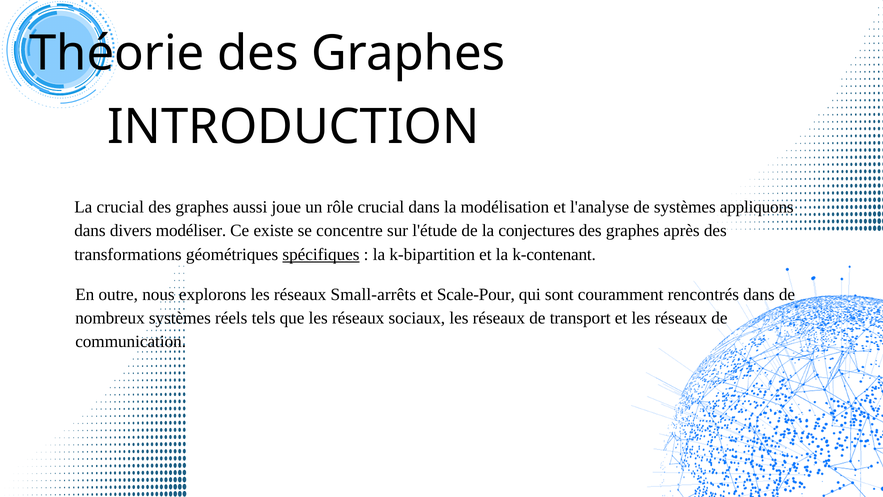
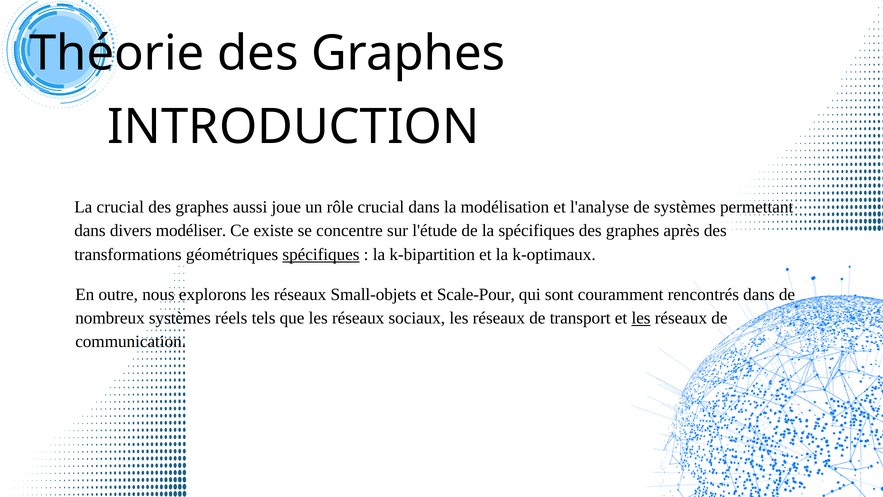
appliquons: appliquons -> permettant (757, 207)
la conjectures: conjectures -> spécifiques (537, 231)
k-contenant: k-contenant -> k-optimaux (554, 254)
Small-arrêts: Small-arrêts -> Small-objets (373, 294)
les underline: none -> present (641, 318)
